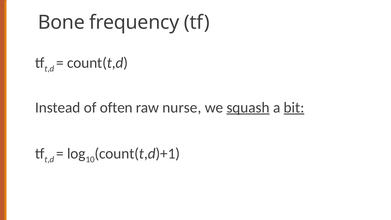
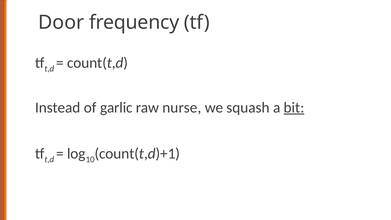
Bone: Bone -> Door (61, 22)
often: often -> garlic (116, 107)
squash underline: present -> none (248, 107)
